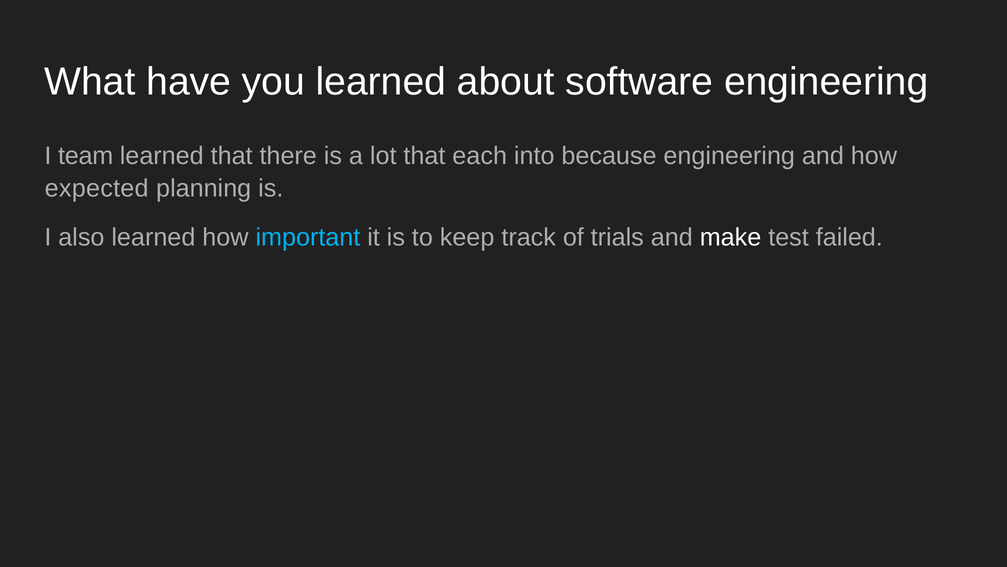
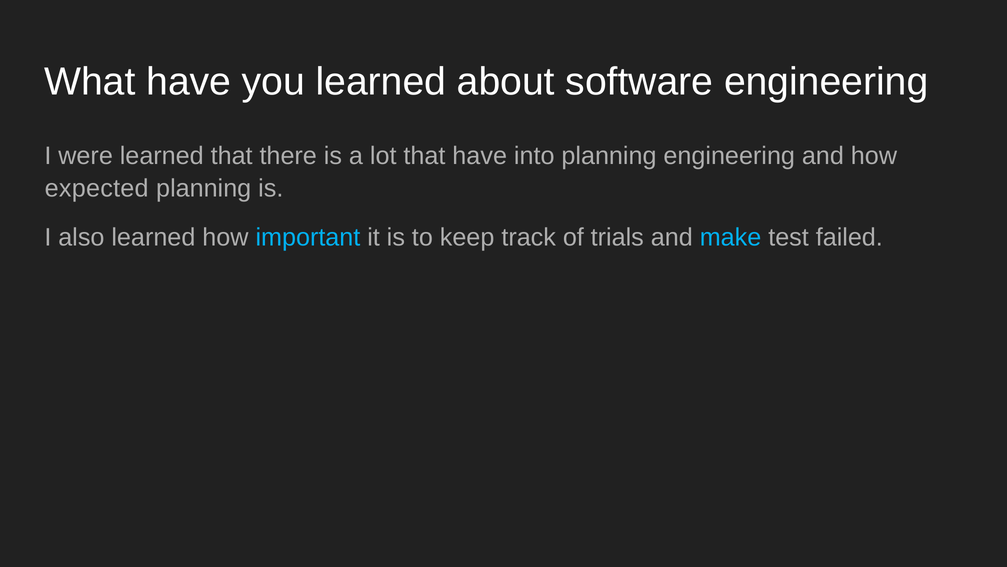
team: team -> were (86, 156)
that each: each -> have (480, 156)
into because: because -> planning (609, 156)
make colour: white -> light blue (731, 237)
